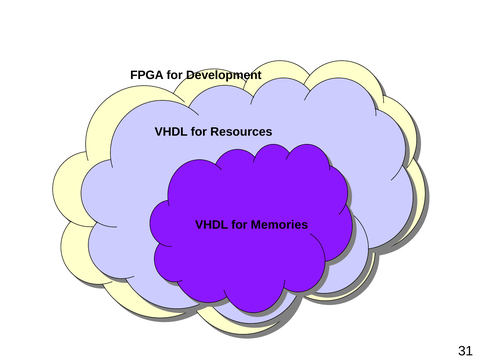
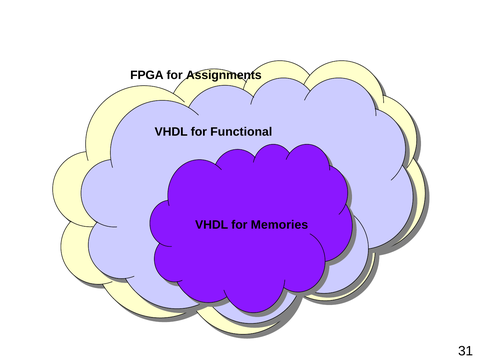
Development: Development -> Assignments (224, 75)
Resources: Resources -> Functional (241, 132)
